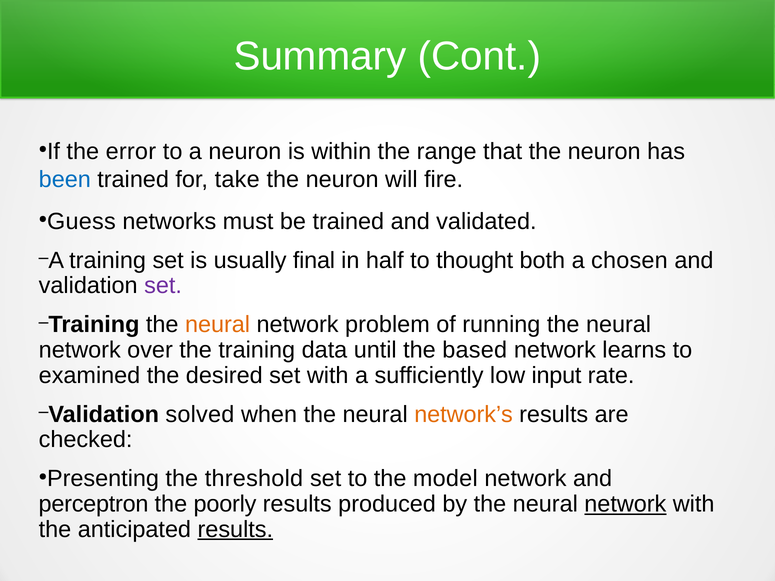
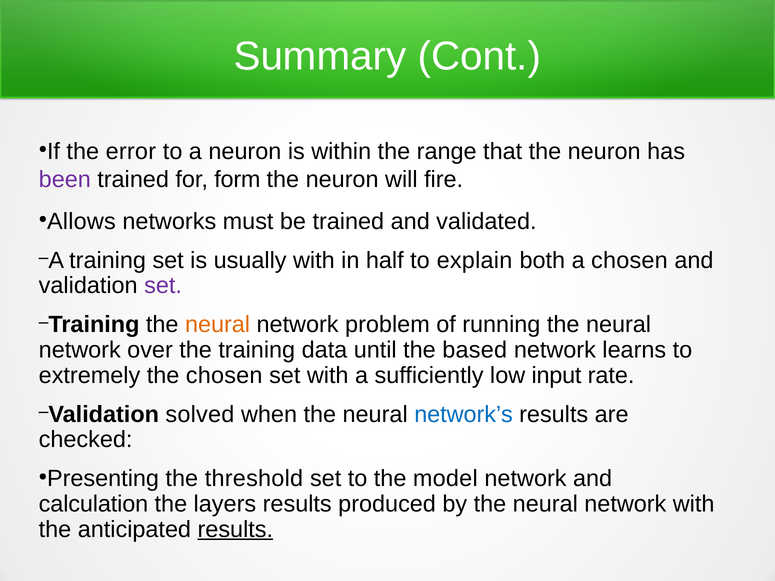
been colour: blue -> purple (65, 180)
take: take -> form (237, 180)
Guess: Guess -> Allows (81, 222)
usually final: final -> with (314, 260)
thought: thought -> explain (474, 260)
examined: examined -> extremely (90, 375)
the desired: desired -> chosen (224, 375)
network’s colour: orange -> blue (464, 414)
perceptron: perceptron -> calculation (93, 504)
poorly: poorly -> layers (225, 504)
network underline: present -> none (625, 504)
